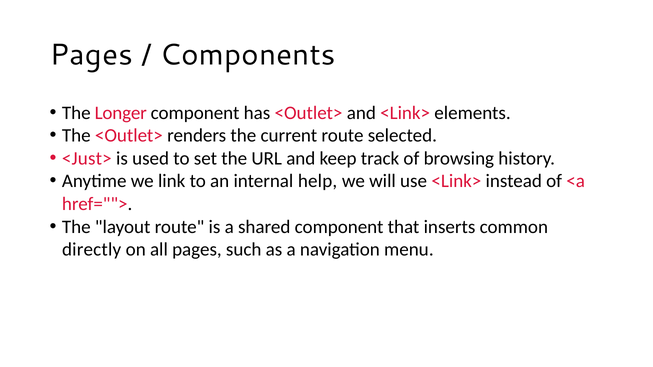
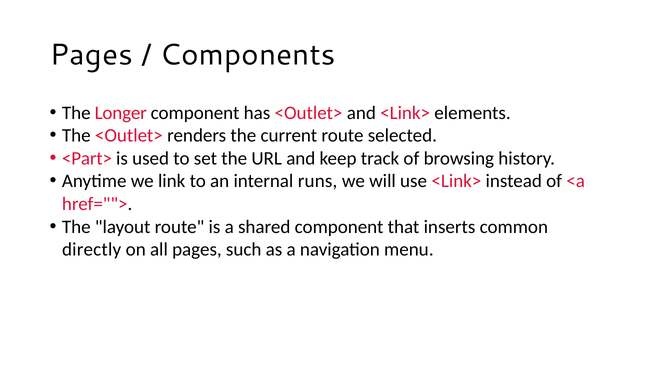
<Just>: <Just> -> <Part> (87, 159)
help: help -> runs (318, 181)
